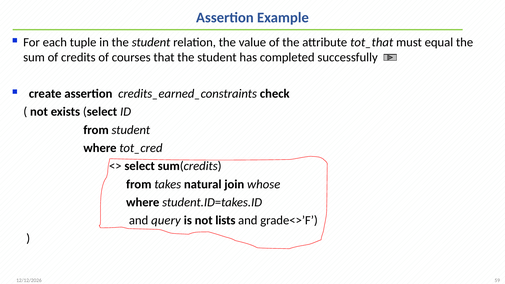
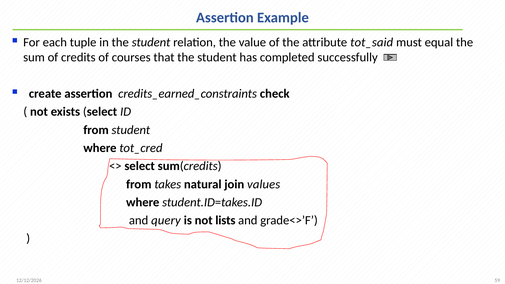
tot_that: tot_that -> tot_said (372, 42)
whose: whose -> values (264, 184)
